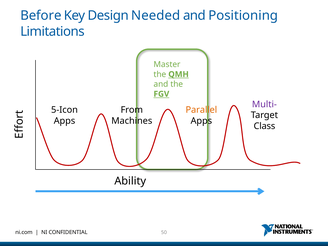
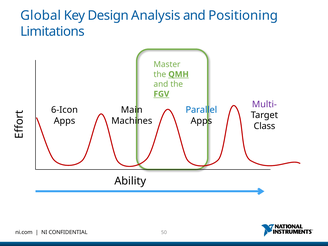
Before: Before -> Global (41, 16)
Needed: Needed -> Analysis (156, 16)
5-Icon: 5-Icon -> 6-Icon (64, 110)
From: From -> Main (132, 110)
Parallel colour: orange -> blue (201, 110)
